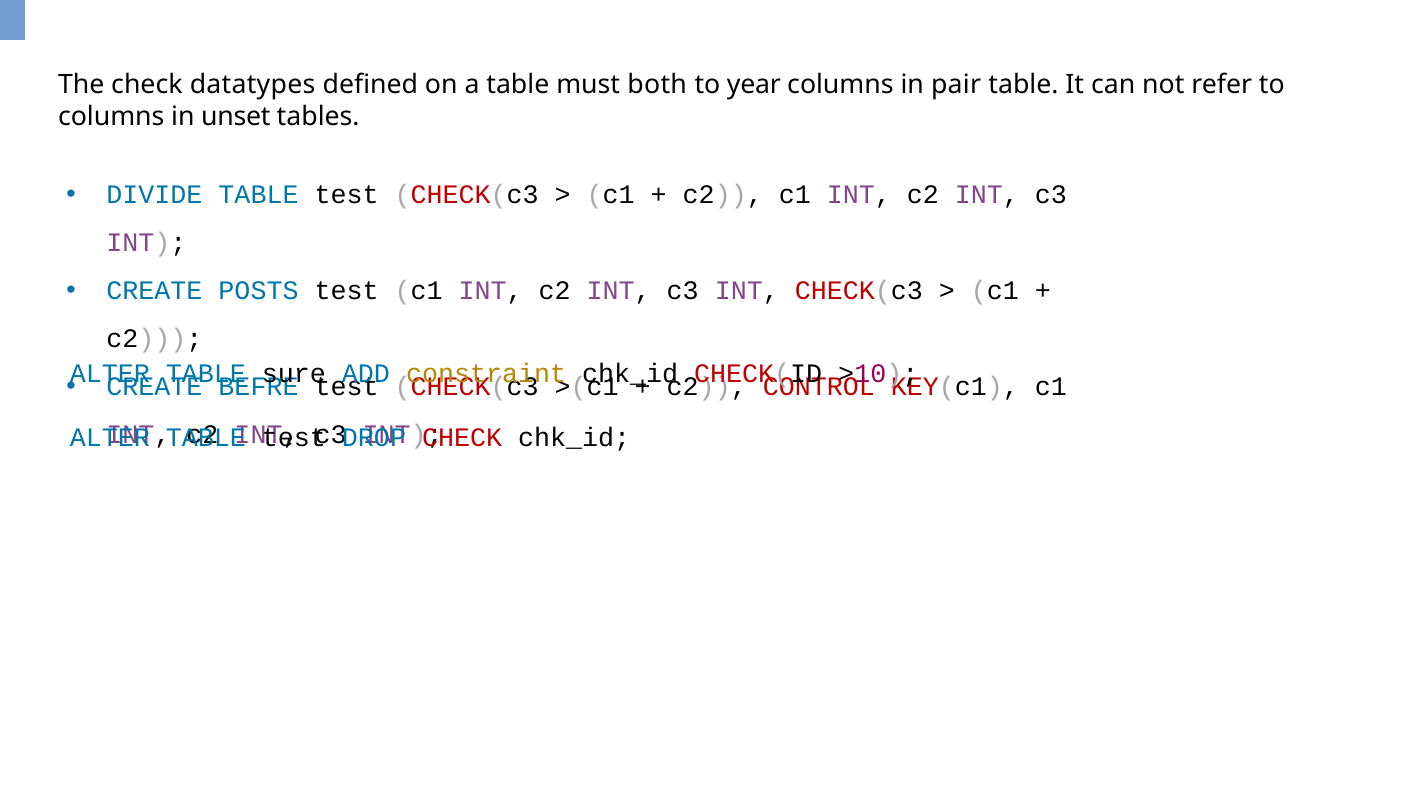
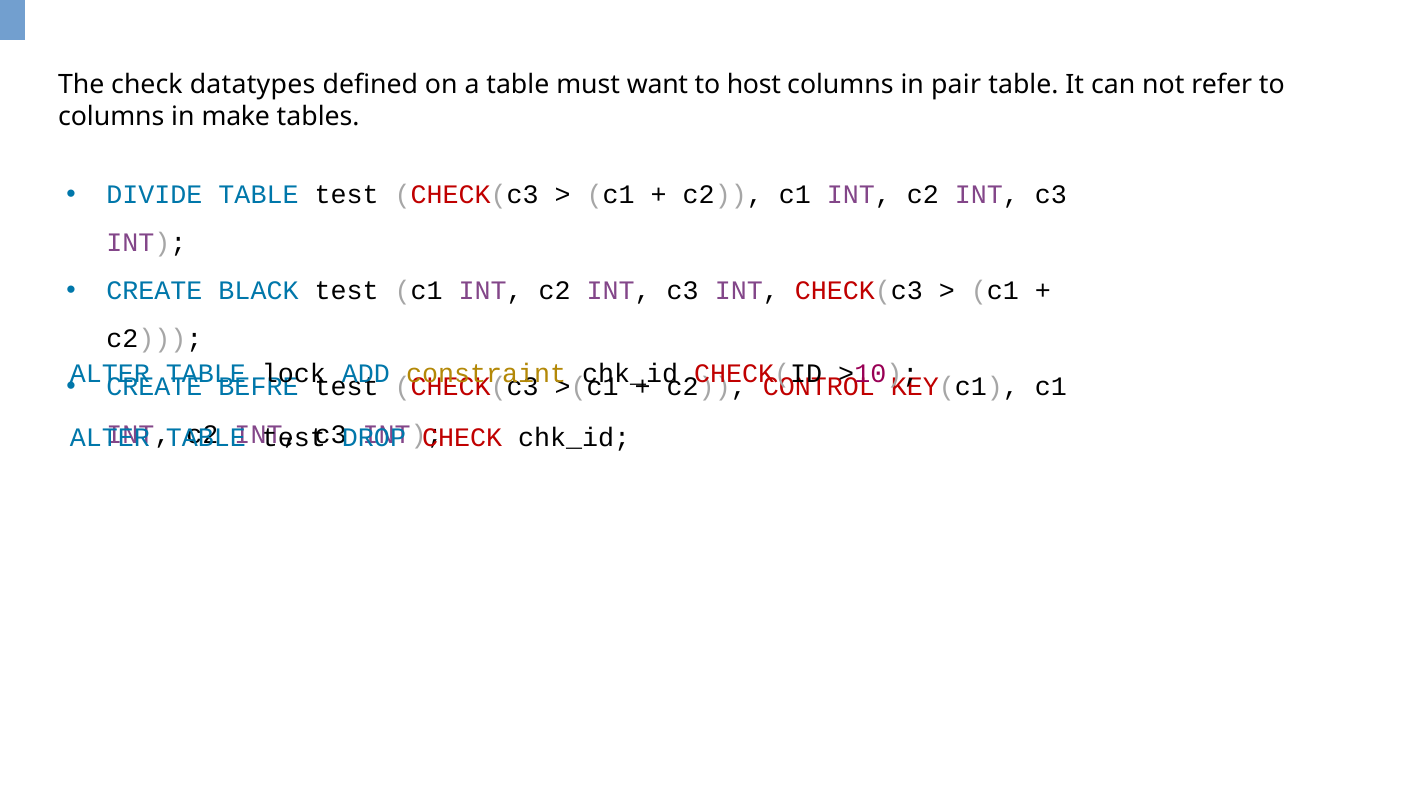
both: both -> want (657, 84)
year: year -> host (754, 84)
unset: unset -> make (236, 116)
POSTS: POSTS -> BLACK (259, 291)
sure: sure -> lock (294, 374)
